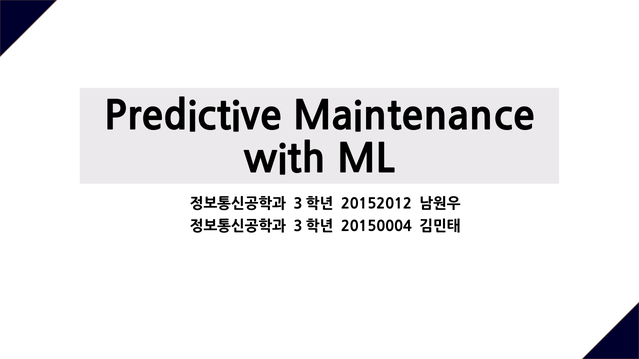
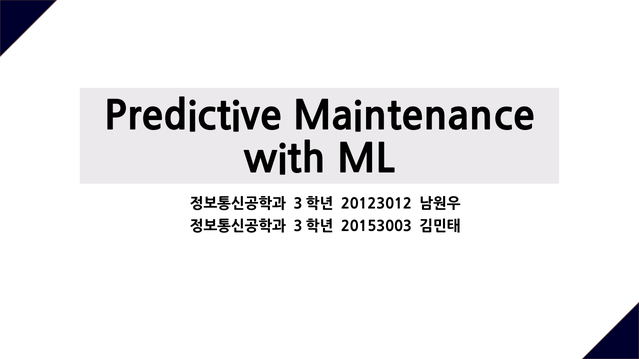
20152012: 20152012 -> 20123012 (376, 204)
20150004: 20150004 -> 20153003 (376, 227)
